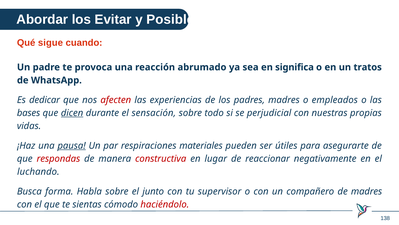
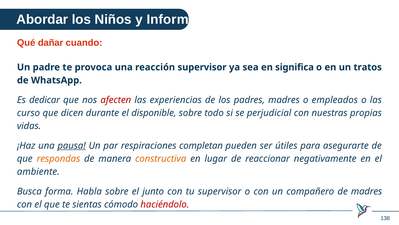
Evitar: Evitar -> Niños (113, 20)
Posibles: Posibles -> Informar (174, 20)
sigue: sigue -> dañar (51, 43)
reacción abrumado: abrumado -> supervisor (202, 67)
bases: bases -> curso (28, 113)
dicen underline: present -> none (72, 113)
sensación: sensación -> disponible (154, 113)
materiales: materiales -> completan (201, 145)
respondas colour: red -> orange (58, 158)
constructiva colour: red -> orange (161, 158)
luchando: luchando -> ambiente (38, 171)
